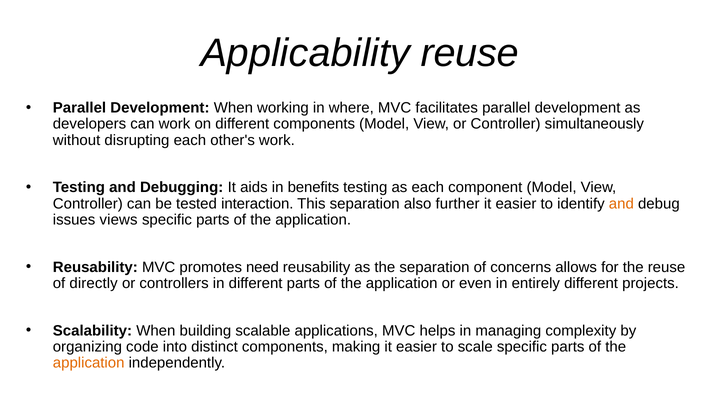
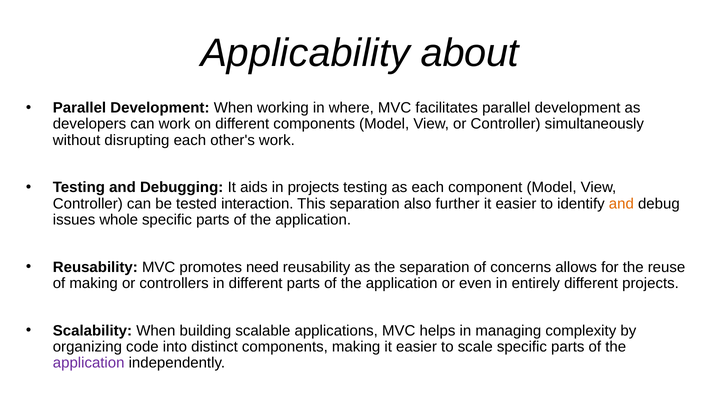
Applicability reuse: reuse -> about (470, 53)
in benefits: benefits -> projects (313, 188)
views: views -> whole (119, 220)
of directly: directly -> making (94, 284)
application colour: orange -> purple (89, 363)
